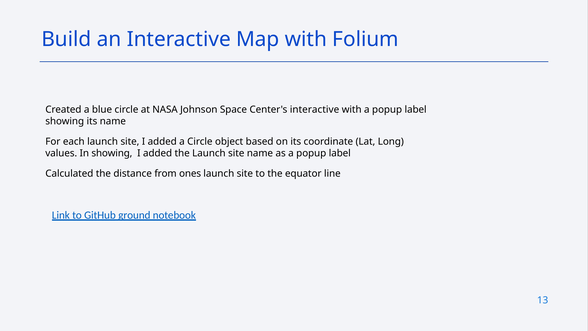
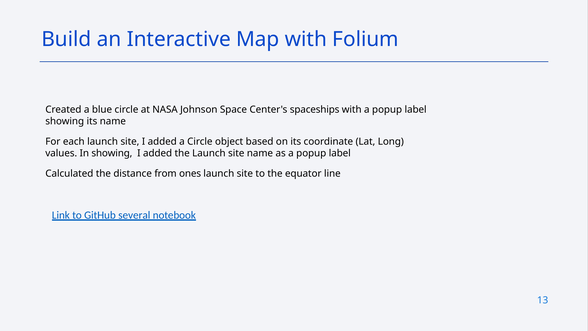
Center's interactive: interactive -> spaceships (315, 109)
ground: ground -> several (134, 215)
